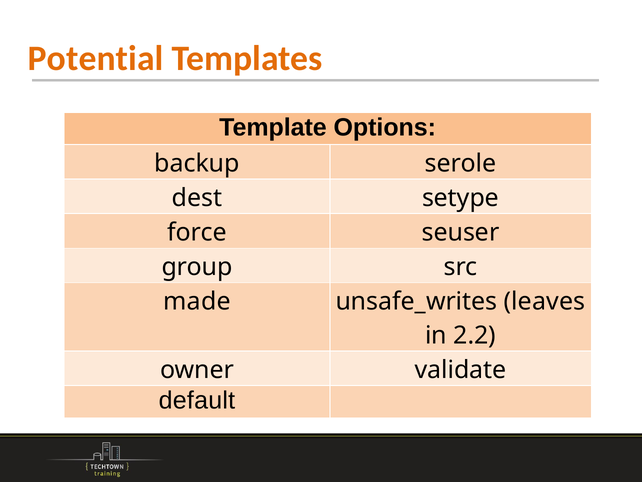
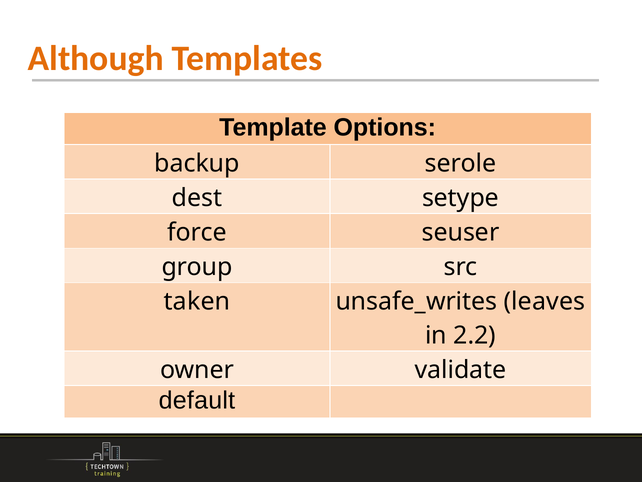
Potential: Potential -> Although (96, 59)
made: made -> taken (197, 301)
